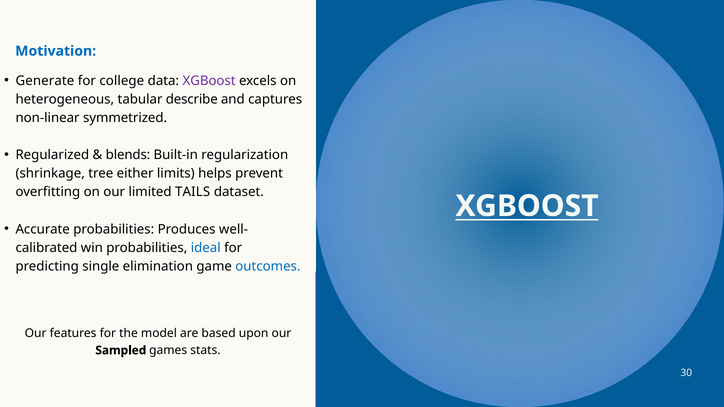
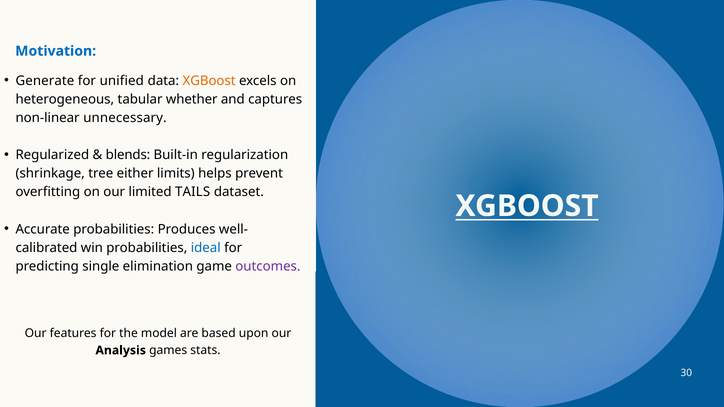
college: college -> unified (122, 81)
XGBoost colour: purple -> orange (209, 81)
describe: describe -> whether (192, 99)
symmetrized: symmetrized -> unnecessary (125, 118)
outcomes colour: blue -> purple (268, 267)
Sampled: Sampled -> Analysis (121, 351)
